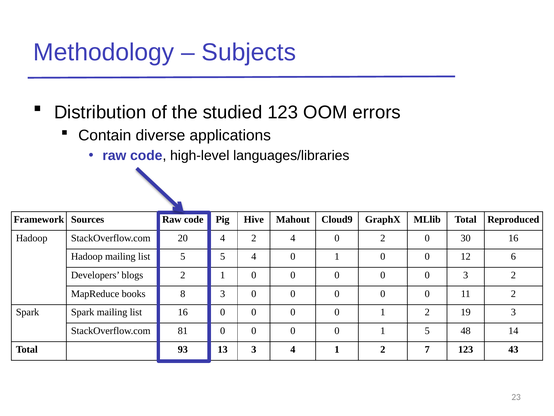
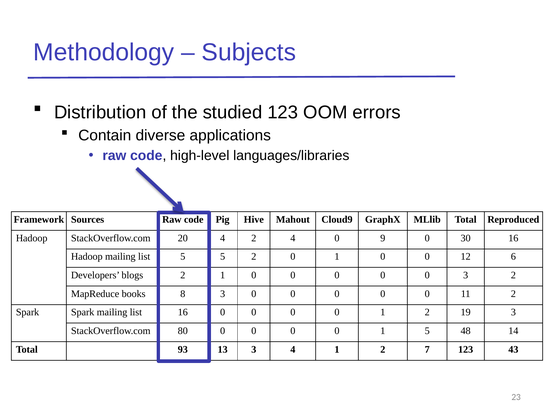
0 2: 2 -> 9 (383, 238)
5 4: 4 -> 2 (254, 256)
81: 81 -> 80 (183, 330)
